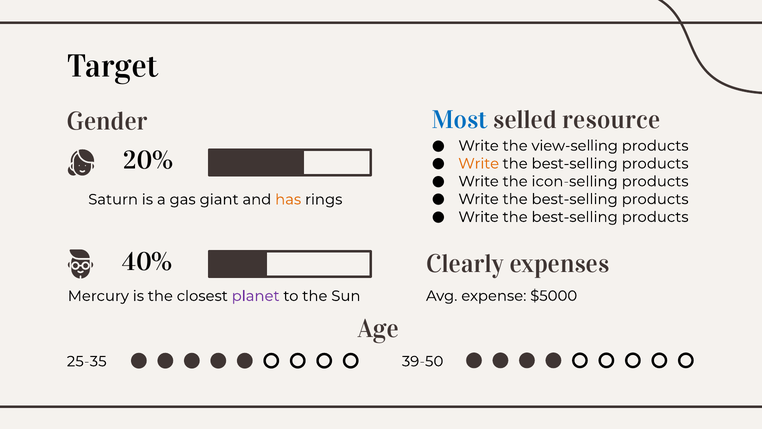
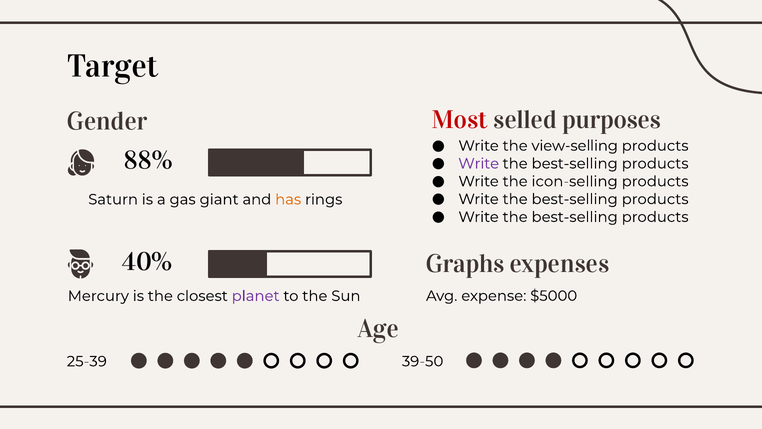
Most colour: blue -> red (460, 120)
resource: resource -> purposes (612, 120)
20%: 20% -> 88% (148, 160)
Write colour: orange -> purple (479, 163)
Clearly: Clearly -> Graphs (465, 263)
25-35: 25-35 -> 25-39 (87, 361)
